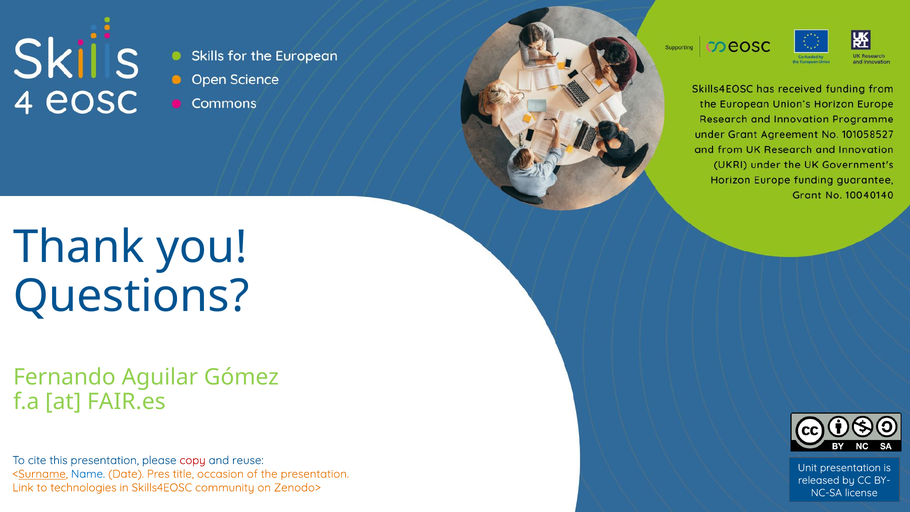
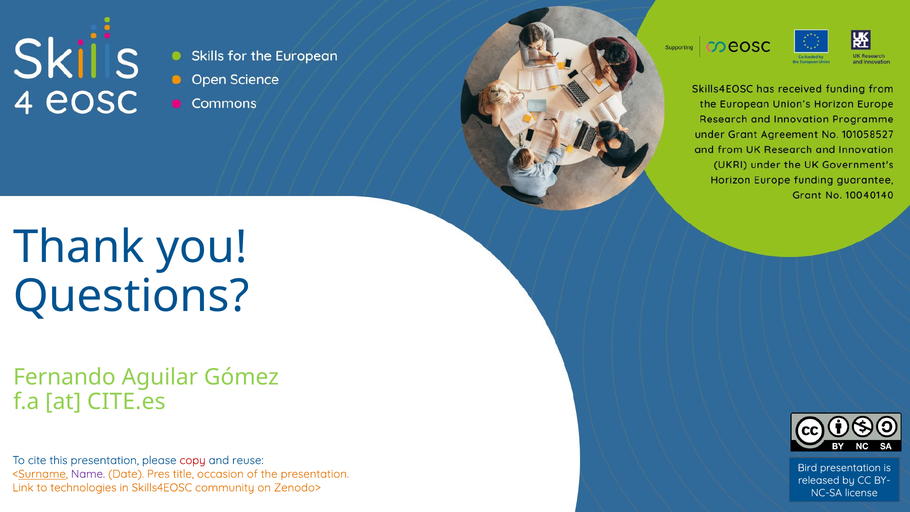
FAIR.es: FAIR.es -> CITE.es (126, 402)
Unit: Unit -> Bird (807, 468)
Name colour: blue -> purple (88, 474)
